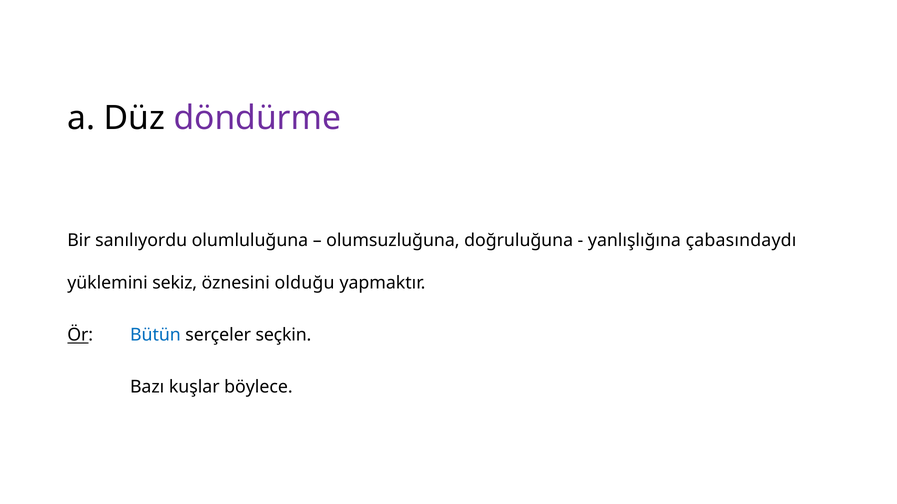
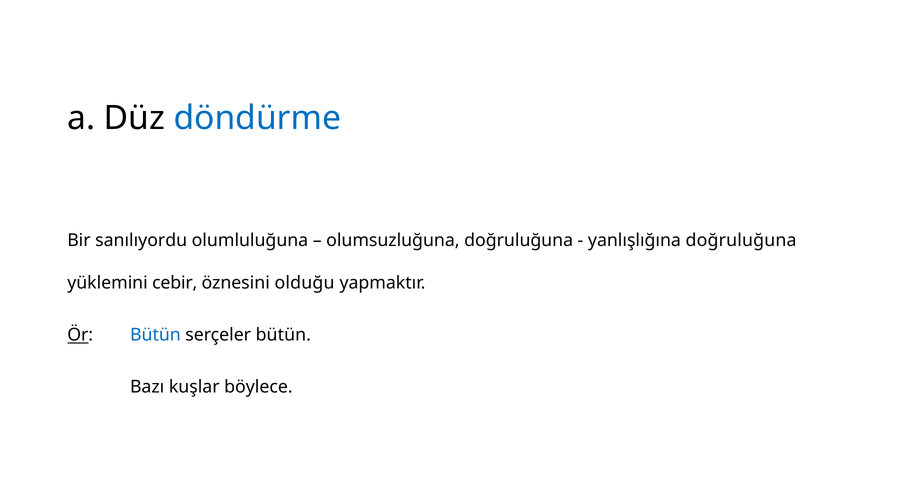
döndürme colour: purple -> blue (257, 119)
yanlışlığına çabasındaydı: çabasındaydı -> doğruluğuna (741, 241)
sekiz: sekiz -> cebir (175, 283)
serçeler seçkin: seçkin -> bütün (283, 335)
